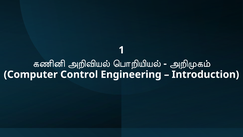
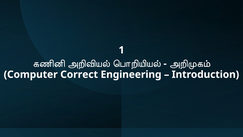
Control: Control -> Correct (79, 74)
